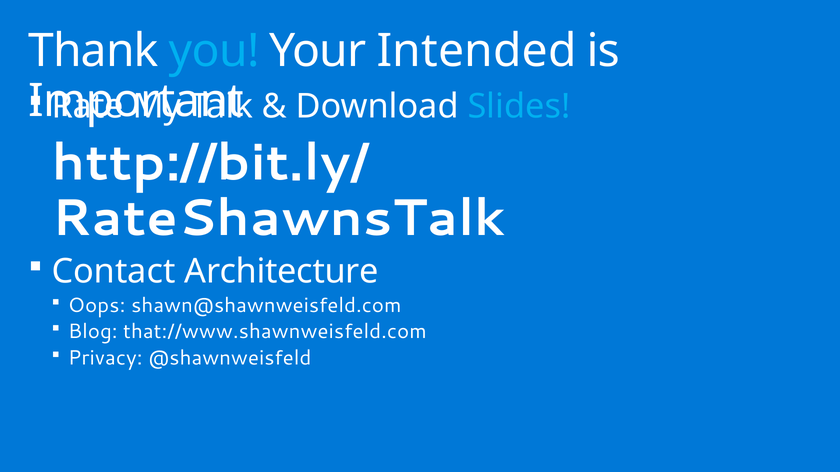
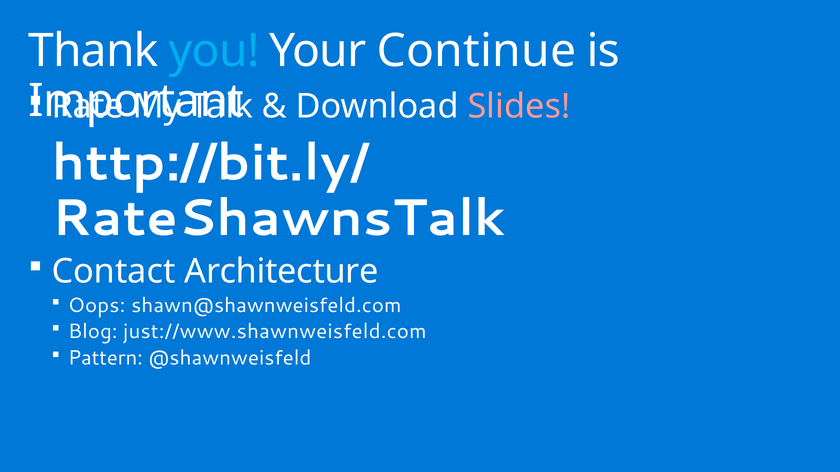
Intended: Intended -> Continue (476, 51)
Slides colour: light blue -> pink (519, 106)
that://www.shawnweisfeld.com: that://www.shawnweisfeld.com -> just://www.shawnweisfeld.com (275, 332)
Privacy: Privacy -> Pattern (105, 358)
